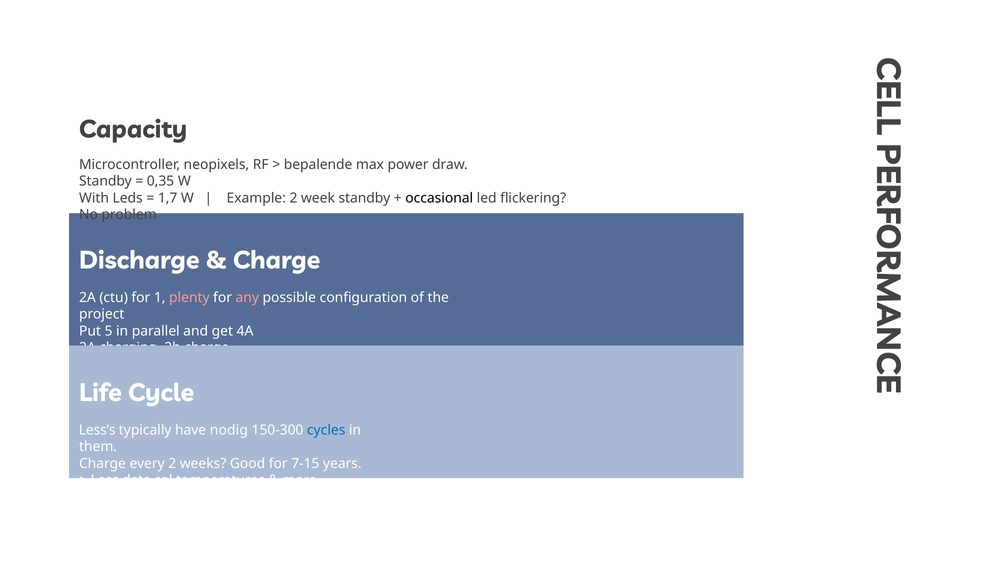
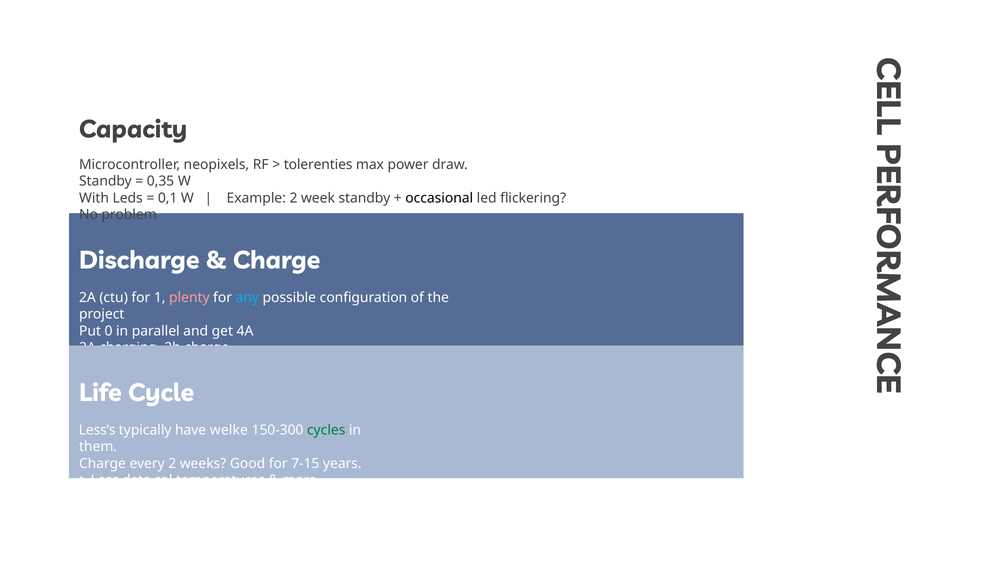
bepalende: bepalende -> tolerenties (318, 164)
1,7: 1,7 -> 0,1 (168, 198)
any colour: pink -> light blue (247, 297)
5: 5 -> 0 (109, 331)
nodig: nodig -> welke (229, 430)
cycles colour: blue -> green (326, 430)
